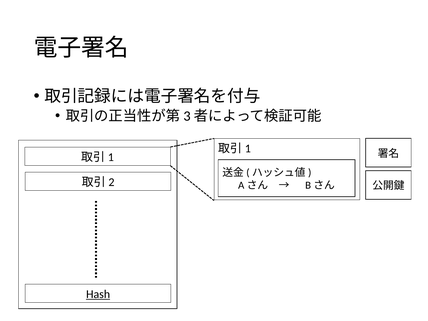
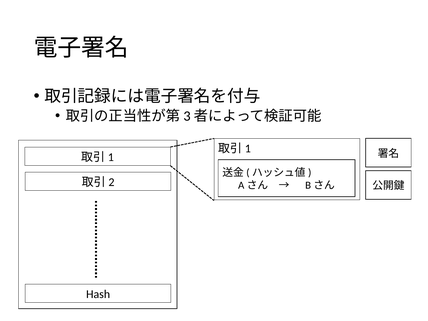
Hash underline: present -> none (98, 294)
